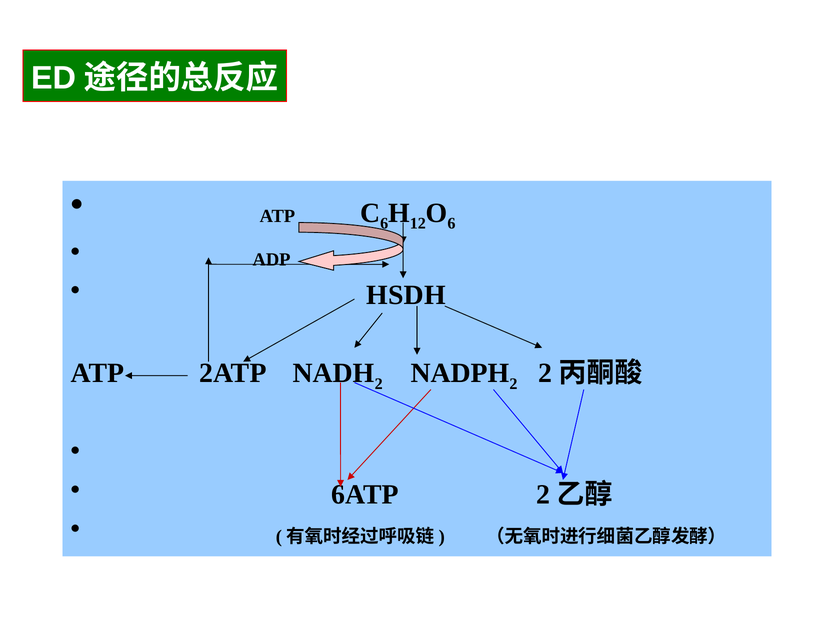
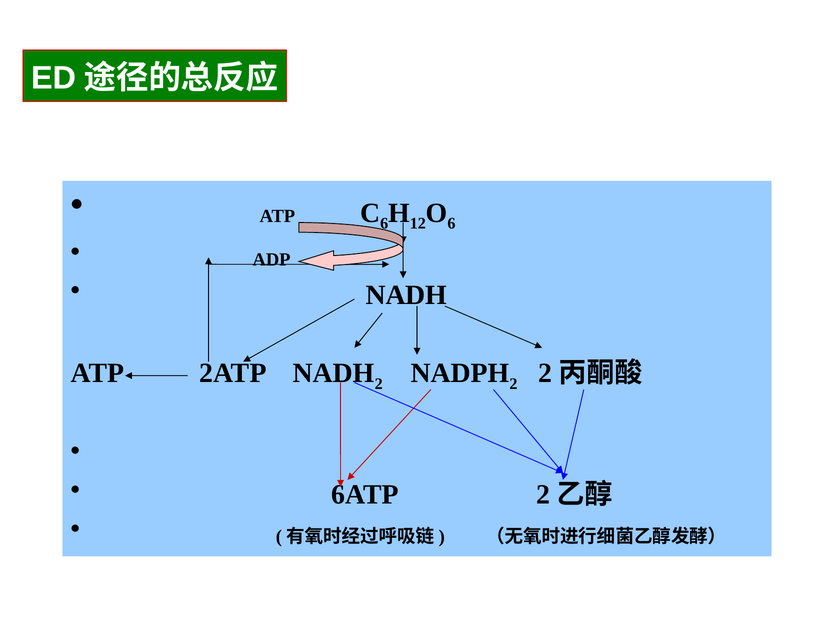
HSDH: HSDH -> NADH (406, 295)
